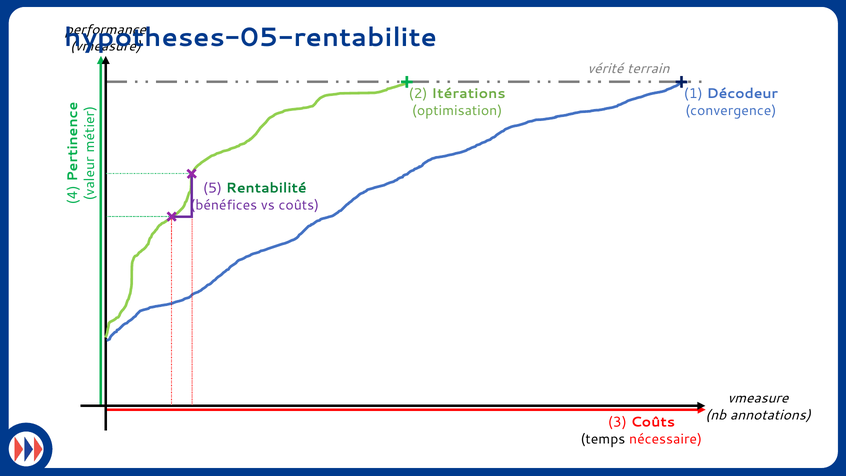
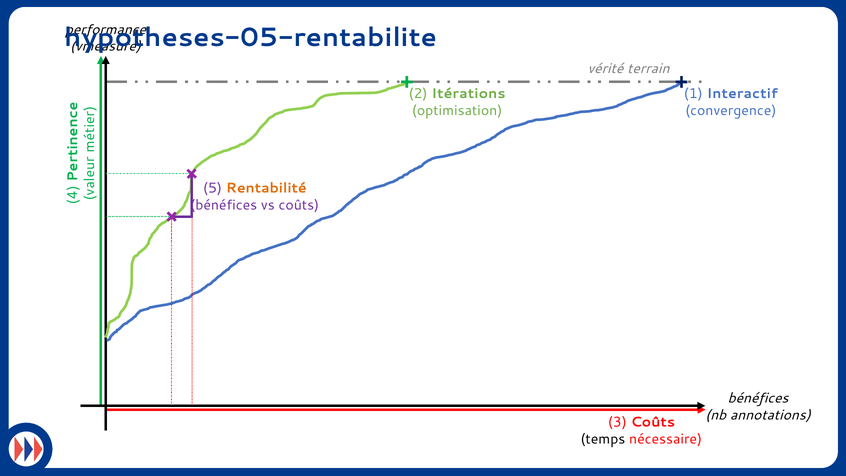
Décodeur: Décodeur -> Interactif (742, 94)
Rentabilité colour: green -> orange (266, 188)
vmeasure: vmeasure -> bénéfices (758, 398)
